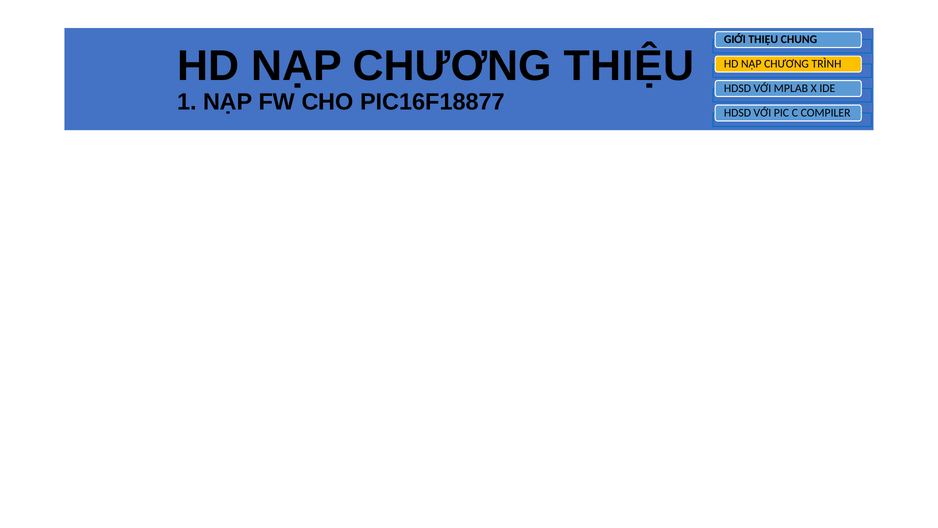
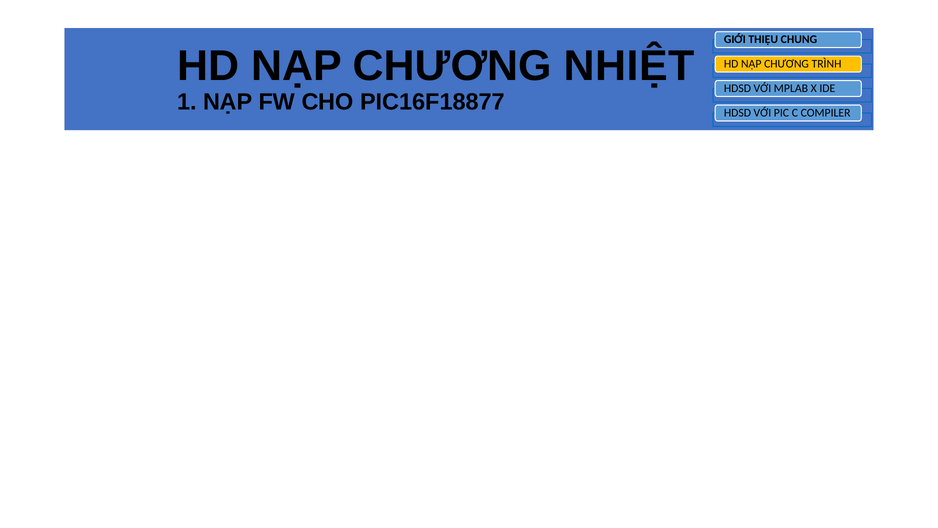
CHƯƠNG THIỆU: THIỆU -> NHIỆT (629, 66)
